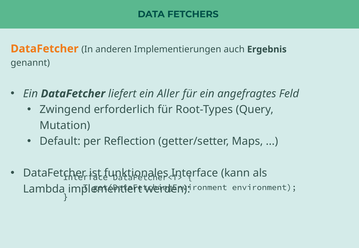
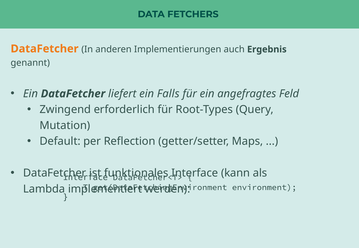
Aller: Aller -> Falls (168, 94)
